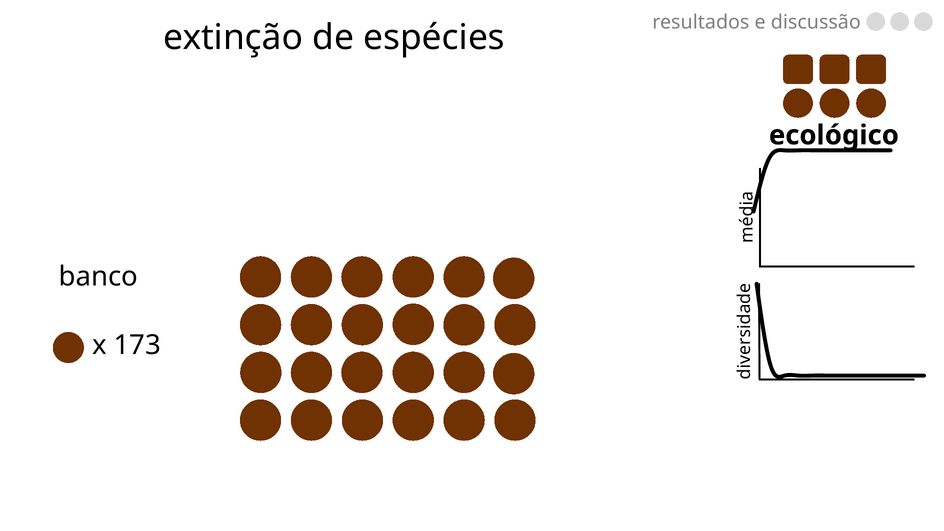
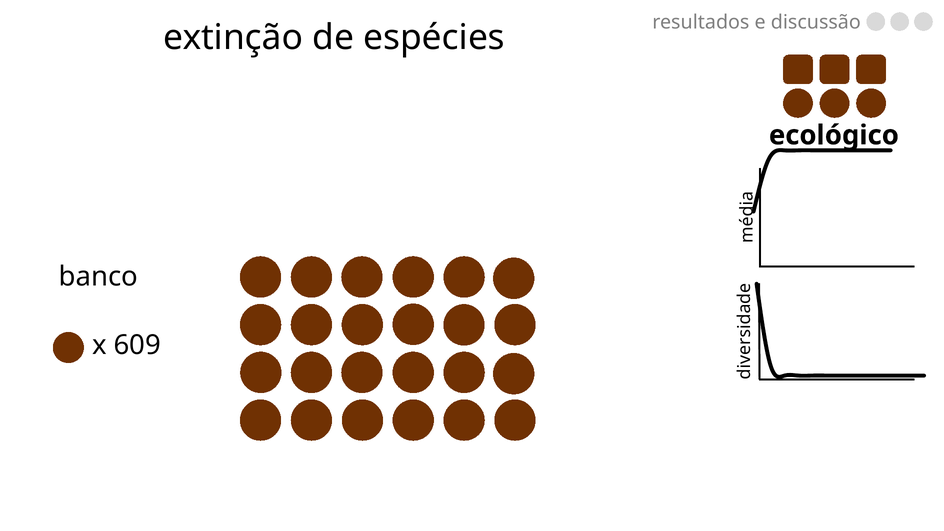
173: 173 -> 609 (137, 345)
